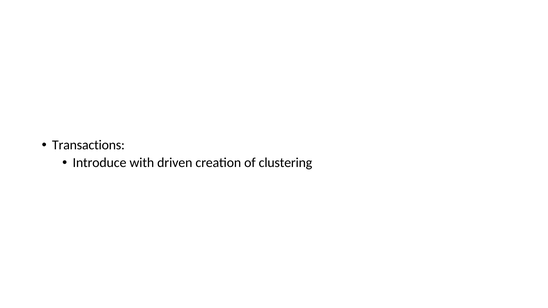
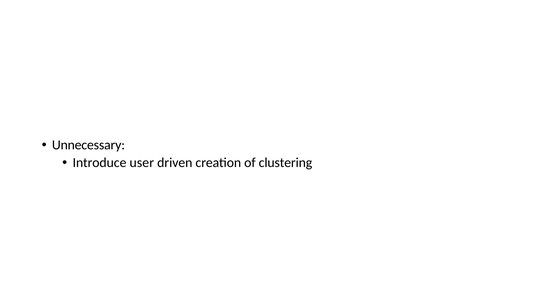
Transactions: Transactions -> Unnecessary (88, 145)
with: with -> user (142, 163)
